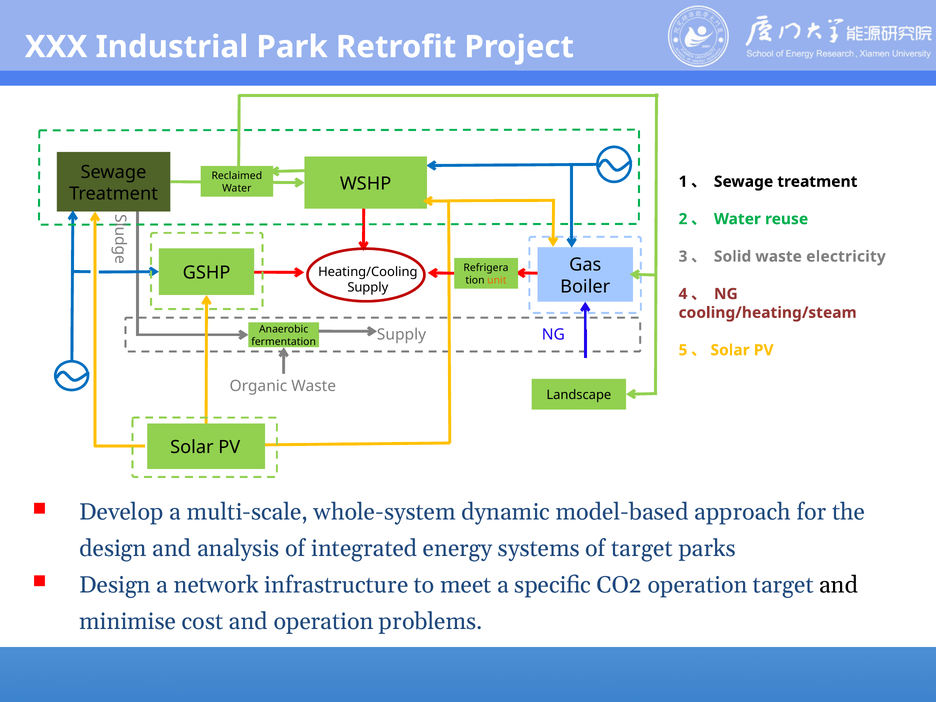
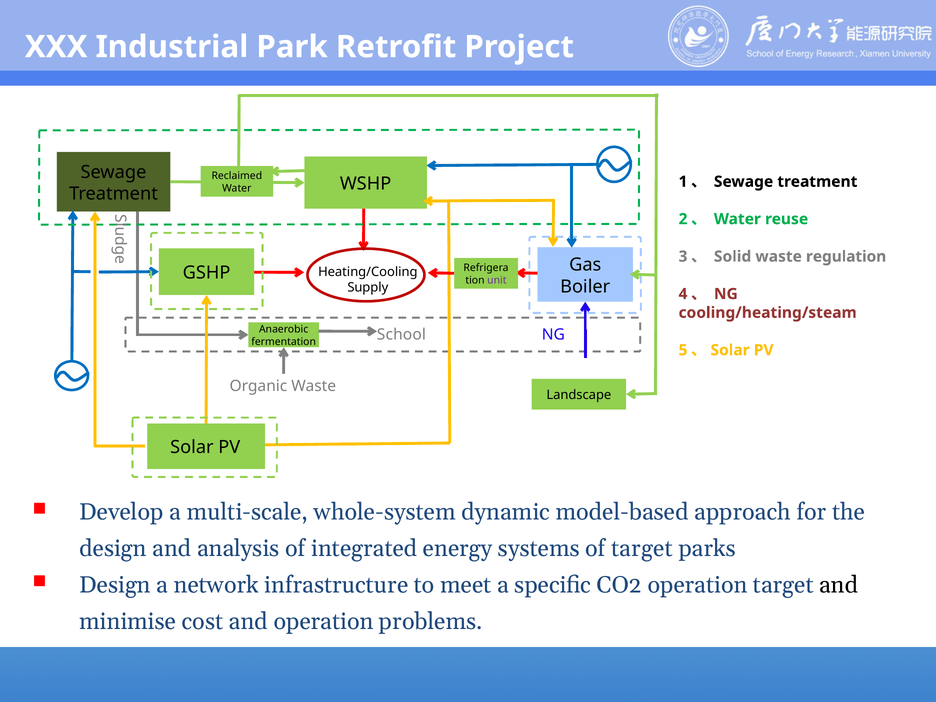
electricity: electricity -> regulation (846, 257)
unit colour: orange -> purple (497, 280)
Supply: Supply -> School (401, 335)
